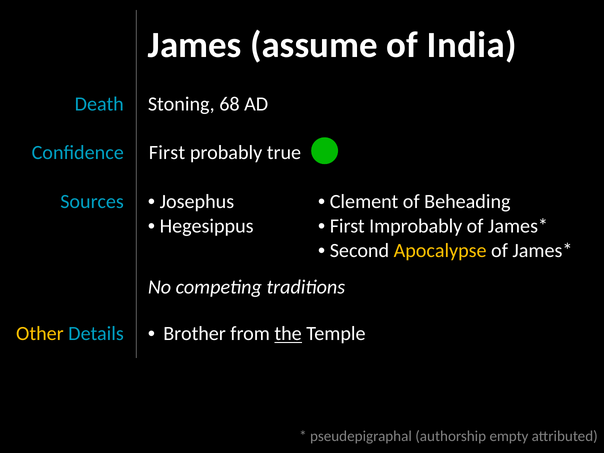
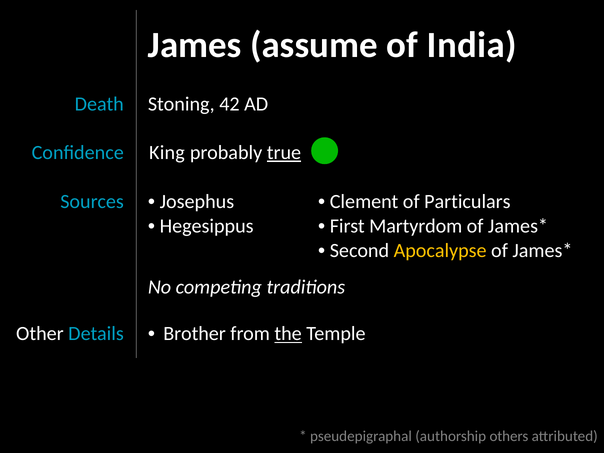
68: 68 -> 42 (229, 104)
Confidence First: First -> King (167, 153)
true underline: none -> present (284, 153)
Beheading: Beheading -> Particulars (467, 201)
Improbably: Improbably -> Martyrdom (416, 226)
Other colour: yellow -> white (40, 334)
empty: empty -> others (509, 436)
